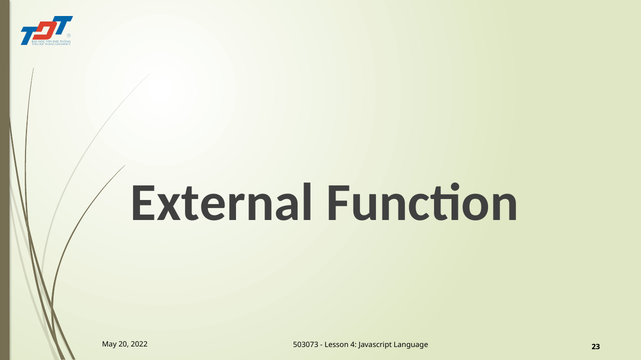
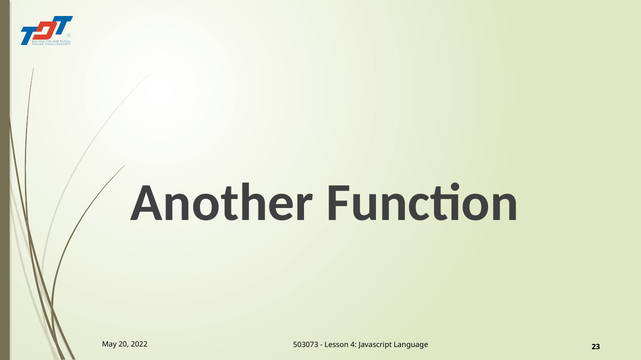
External: External -> Another (222, 203)
